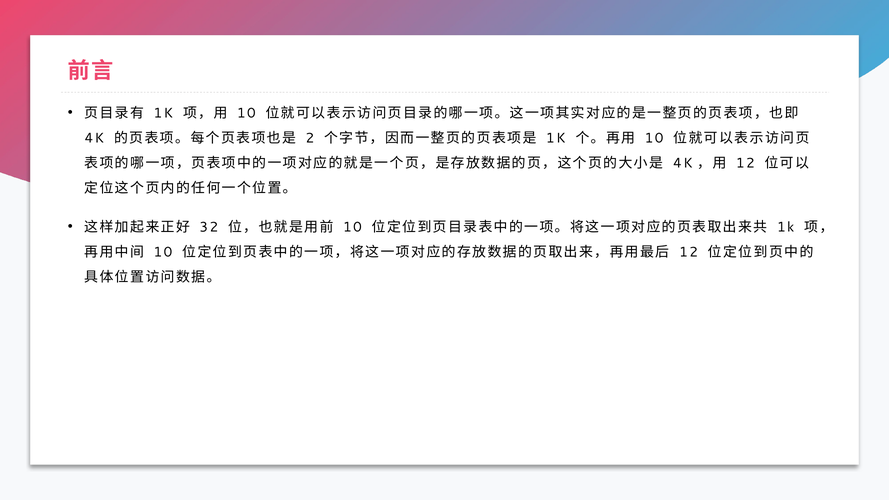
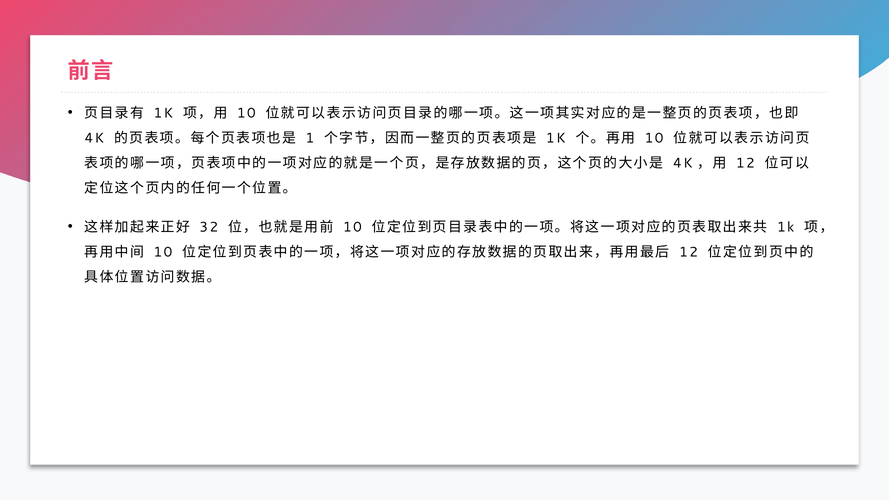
2: 2 -> 1 (310, 138)
